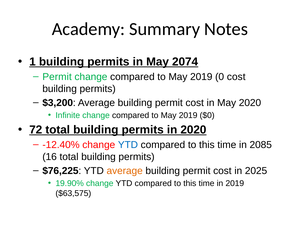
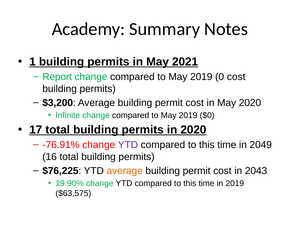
2074: 2074 -> 2021 (185, 62)
Permit: Permit -> Report (57, 77)
72: 72 -> 17 (36, 130)
-12.40%: -12.40% -> -76.91% (61, 145)
YTD colour: blue -> purple (128, 145)
2085: 2085 -> 2049 (261, 145)
2025: 2025 -> 2043 (256, 171)
